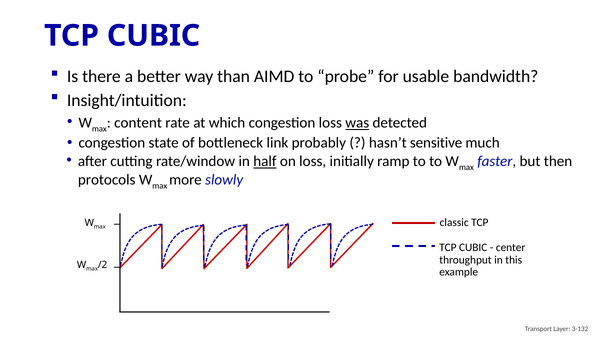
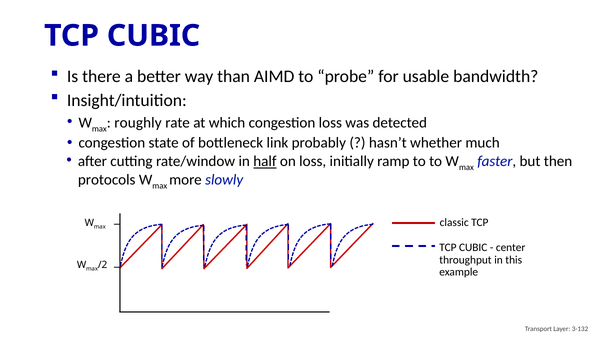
content: content -> roughly (138, 123)
was underline: present -> none (357, 123)
sensitive: sensitive -> whether (436, 143)
